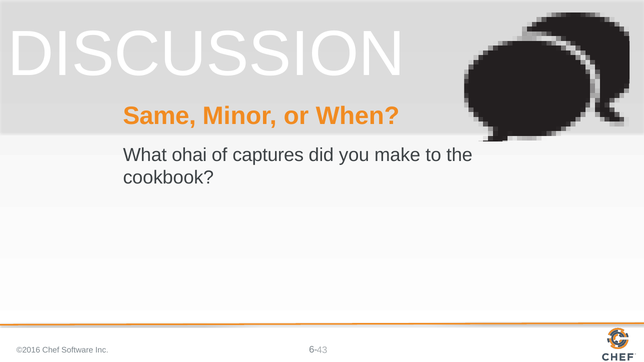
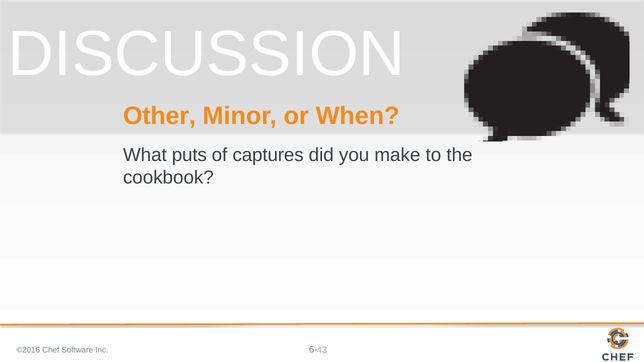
Same: Same -> Other (159, 116)
ohai: ohai -> puts (189, 155)
